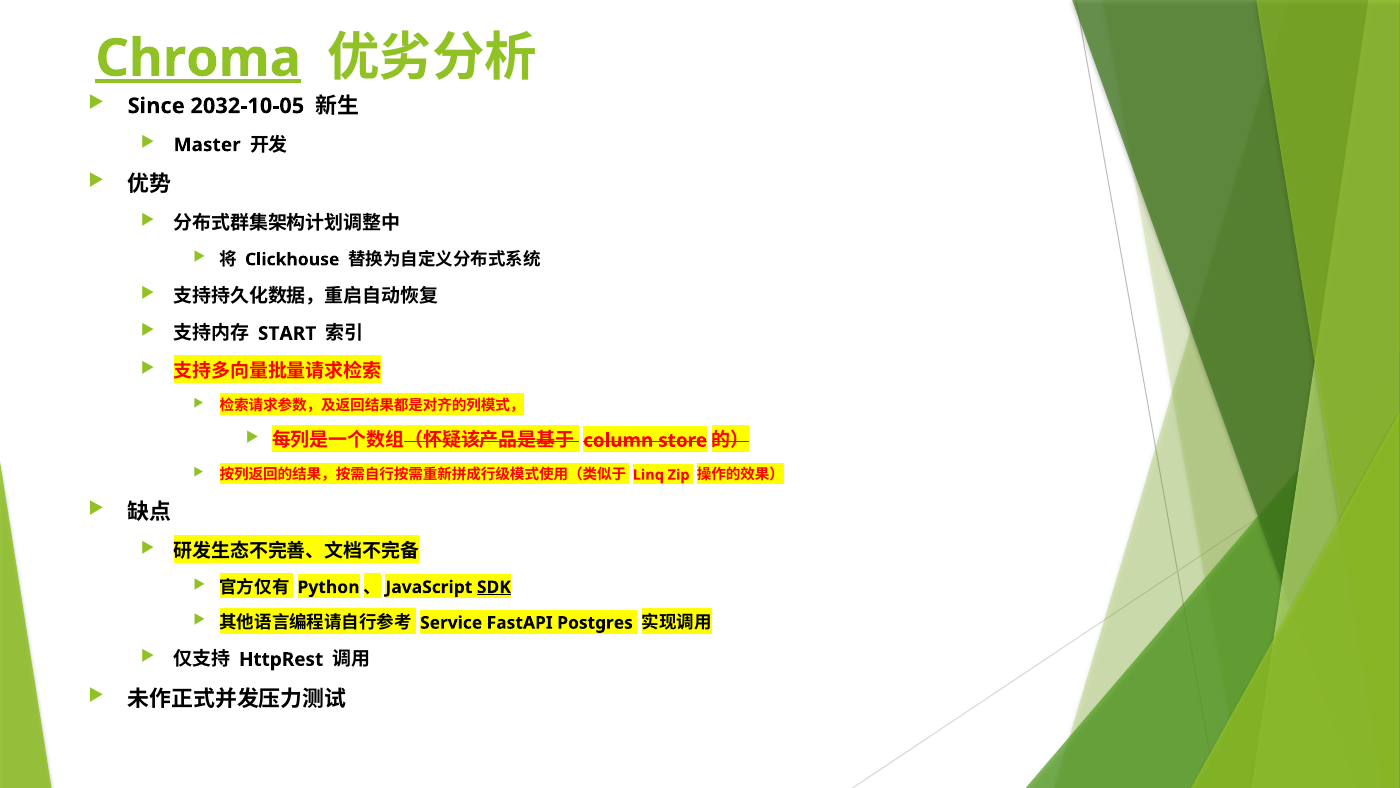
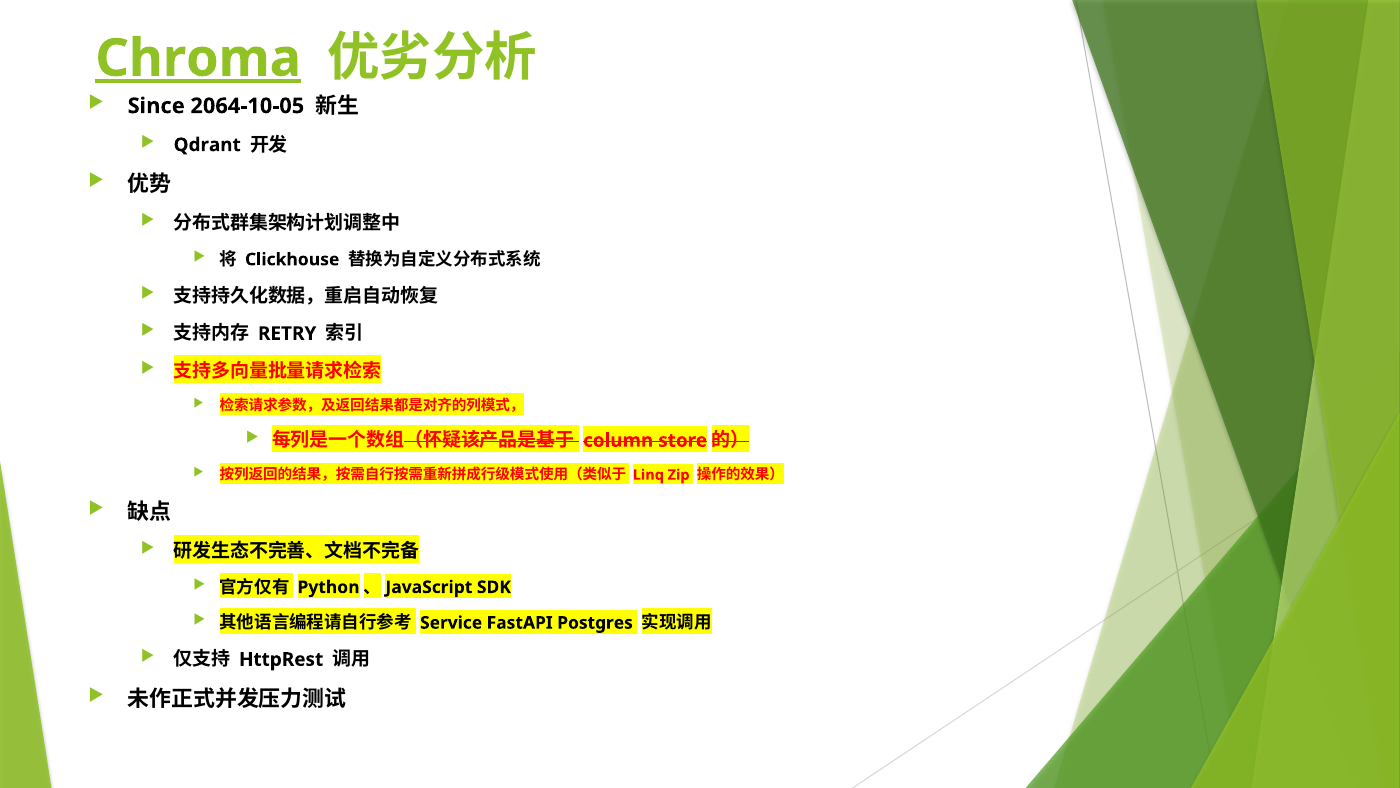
2032-10-05: 2032-10-05 -> 2064-10-05 (247, 106)
Master: Master -> Qdrant (207, 145)
START: START -> RETRY (287, 333)
SDK underline: present -> none (494, 587)
